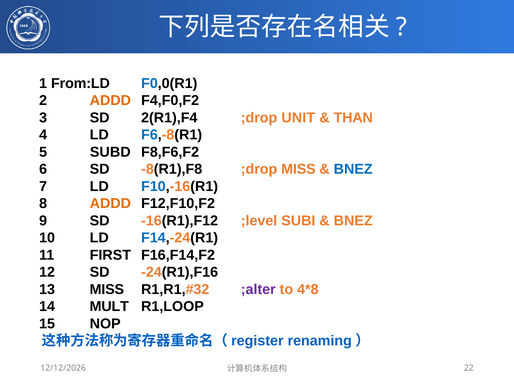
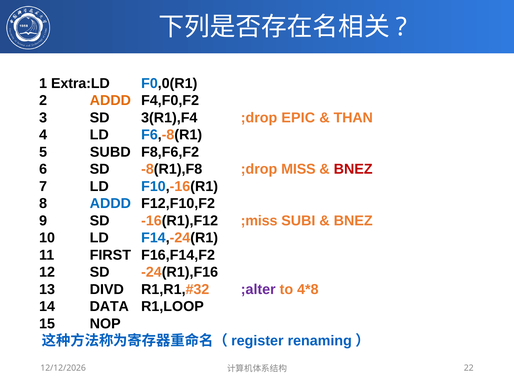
From:LD: From:LD -> Extra:LD (80, 83)
2(R1),F4: 2(R1),F4 -> 3(R1),F4 (169, 118)
UNIT: UNIT -> EPIC (298, 118)
BNEZ colour: blue -> red (353, 169)
ADDD colour: orange -> blue (110, 203)
;level: ;level -> ;miss (259, 220)
13 MISS: MISS -> DIVD (107, 289)
MULT: MULT -> DATA (109, 306)
